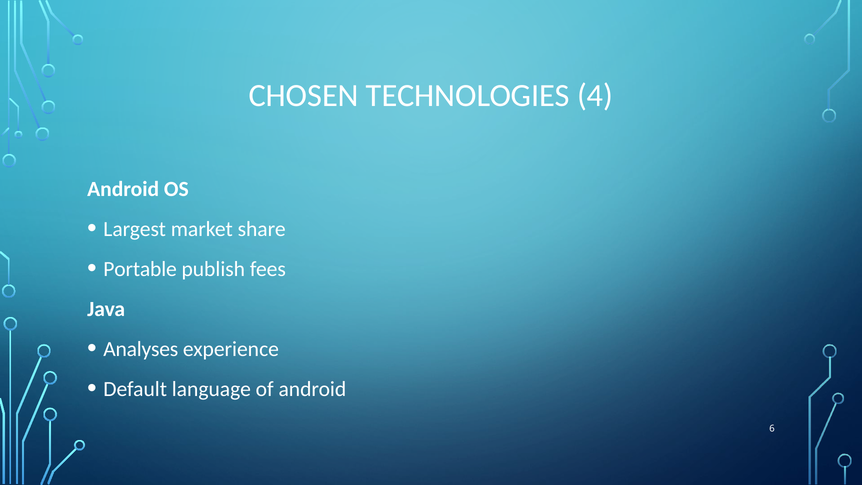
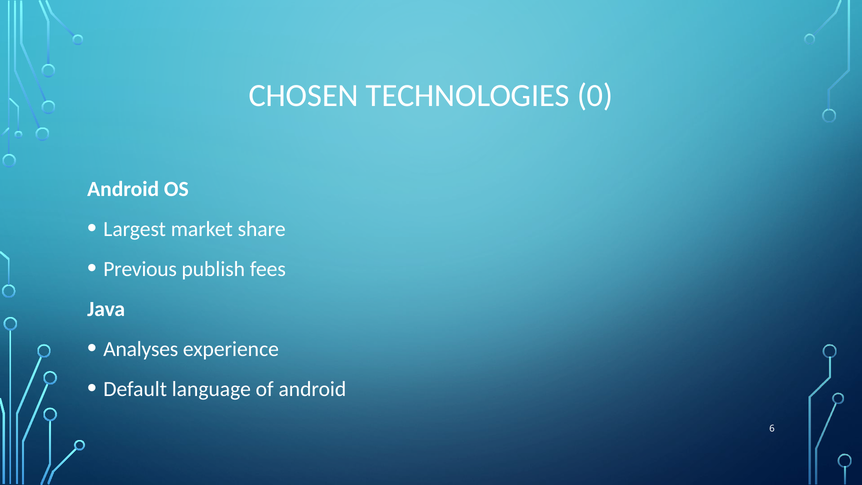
4: 4 -> 0 (595, 96)
Portable: Portable -> Previous (140, 269)
